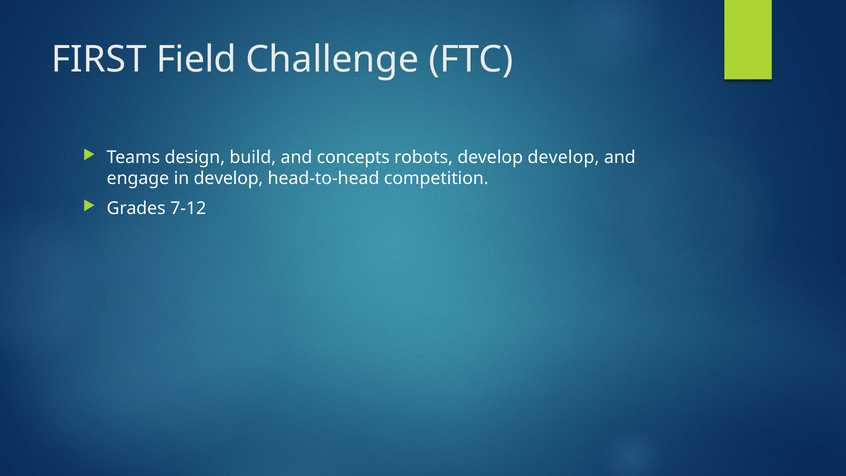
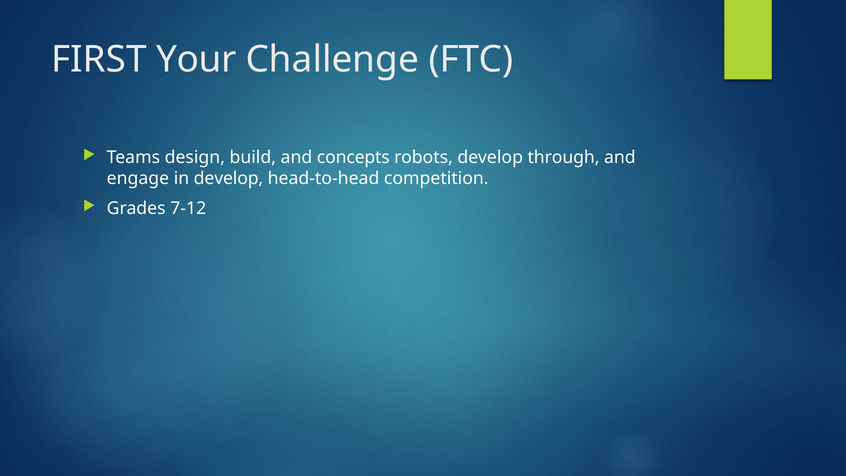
Field: Field -> Your (196, 59)
develop develop: develop -> through (564, 157)
